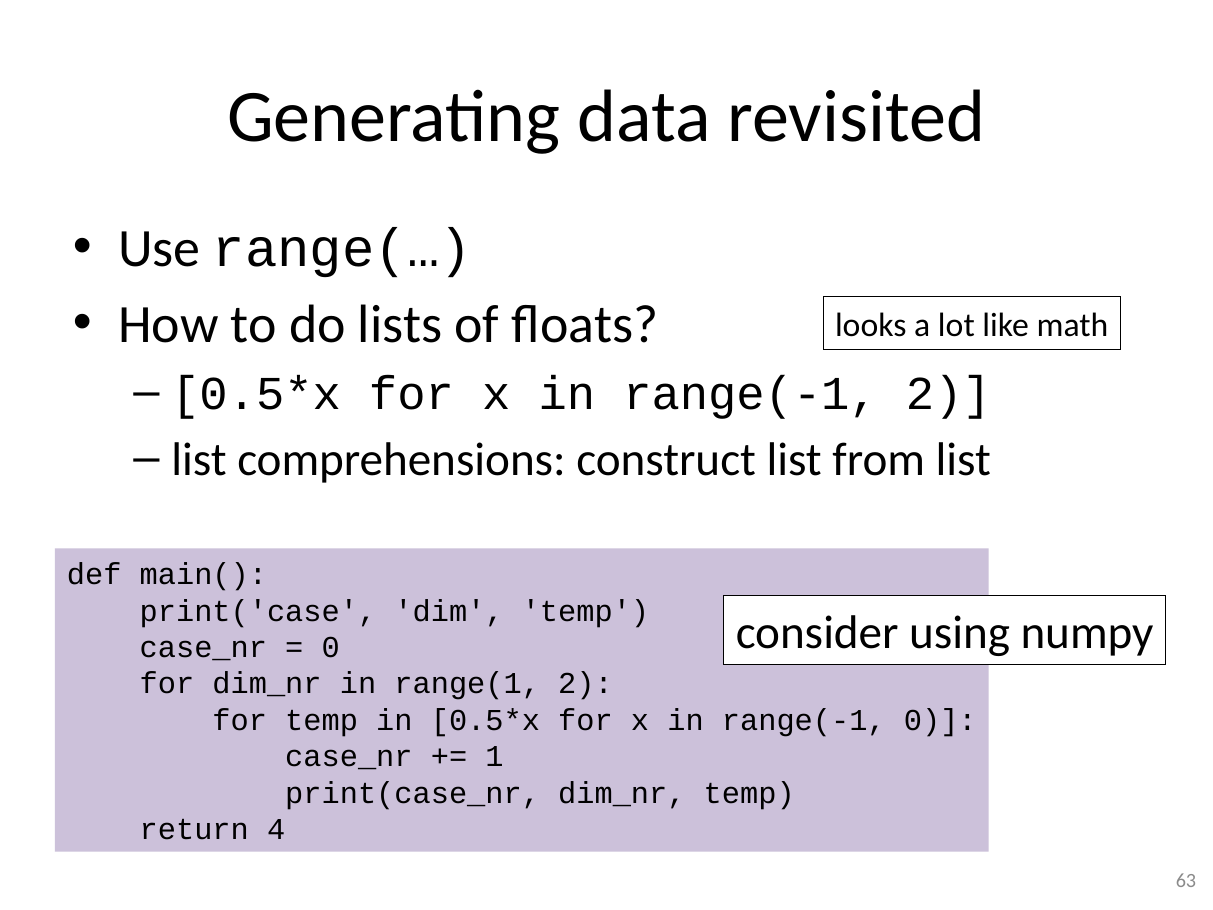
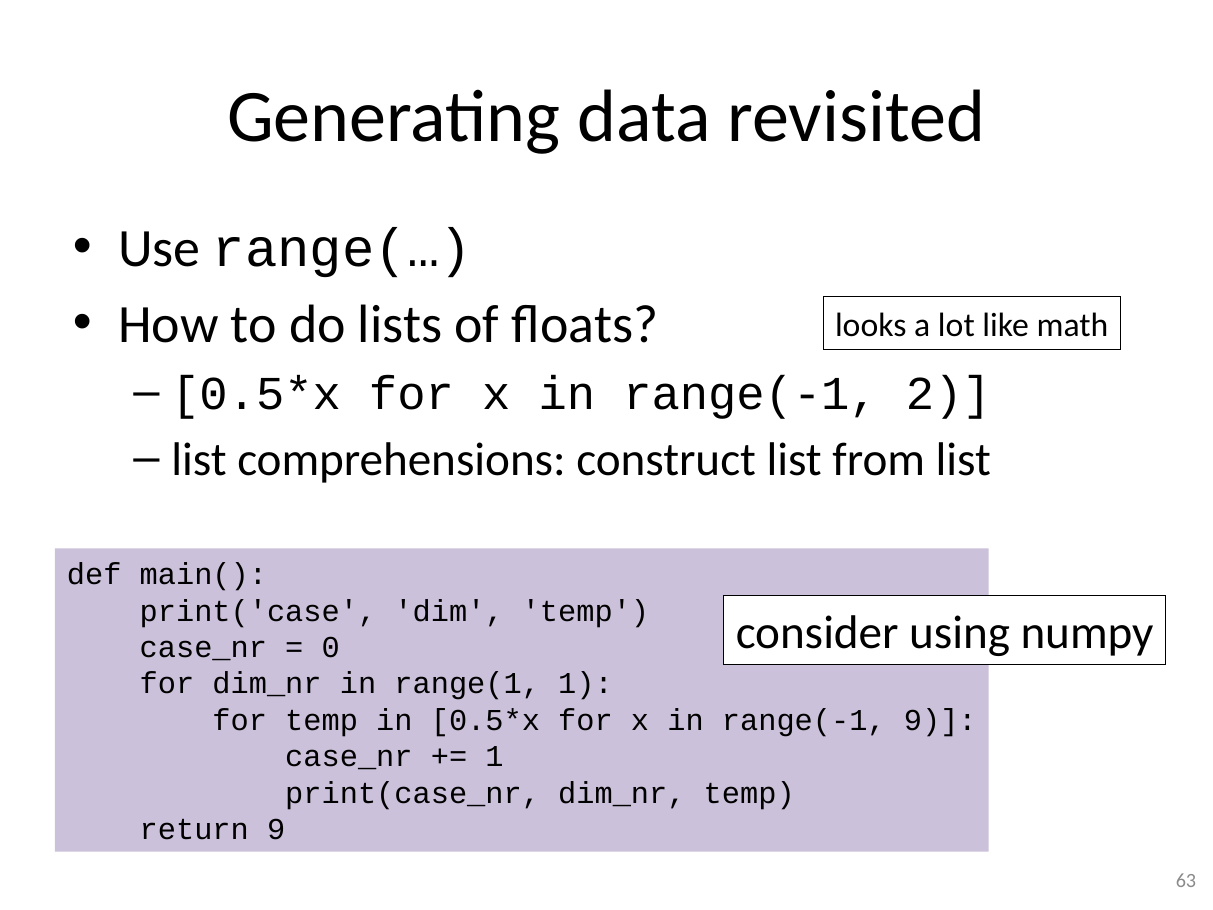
range(1 2: 2 -> 1 (585, 684)
range(-1 0: 0 -> 9 (940, 720)
return 4: 4 -> 9 (276, 829)
